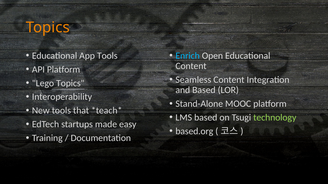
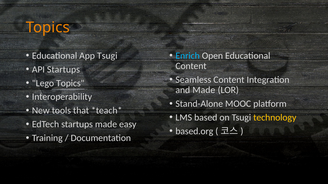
App Tools: Tools -> Tsugi (107, 56)
API Platform: Platform -> Startups (63, 70)
and Based: Based -> Made (204, 90)
technology colour: light green -> yellow (275, 118)
